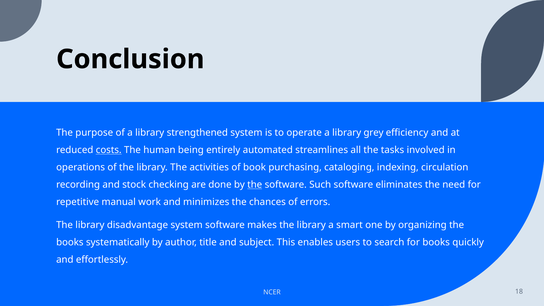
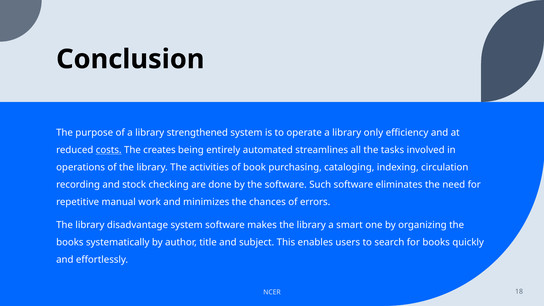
grey: grey -> only (373, 133)
human: human -> creates (159, 150)
the underline: present -> none (255, 185)
